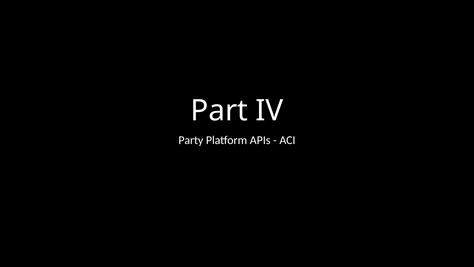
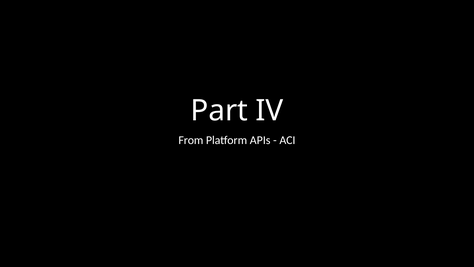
Party: Party -> From (191, 140)
